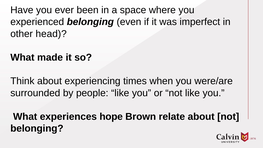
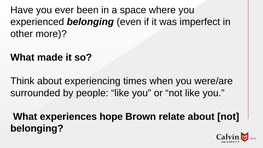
head: head -> more (51, 34)
